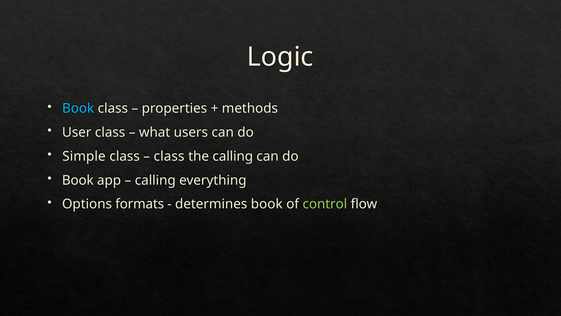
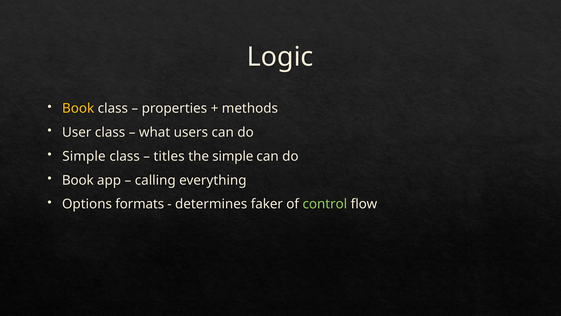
Book colour: light blue -> yellow (78, 108)
class: class -> titles (169, 156)
the calling: calling -> simple (233, 156)
determines book: book -> faker (267, 204)
